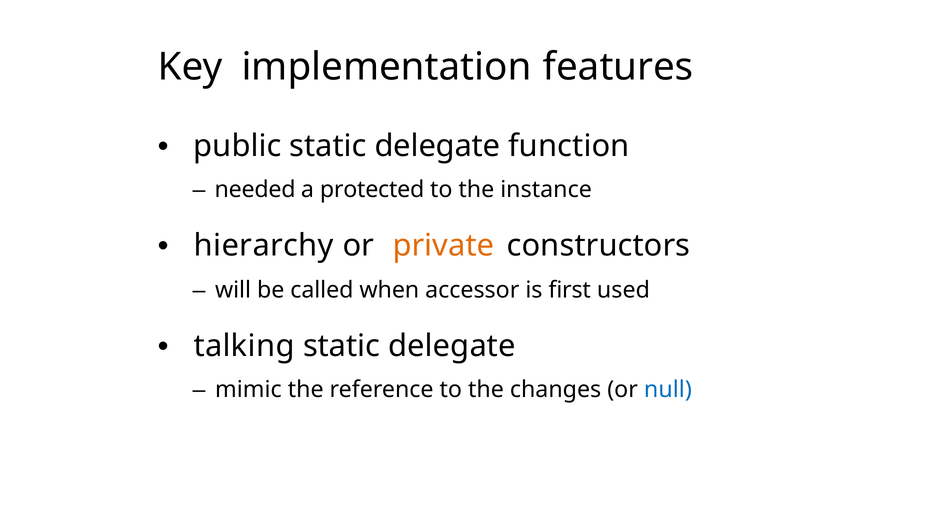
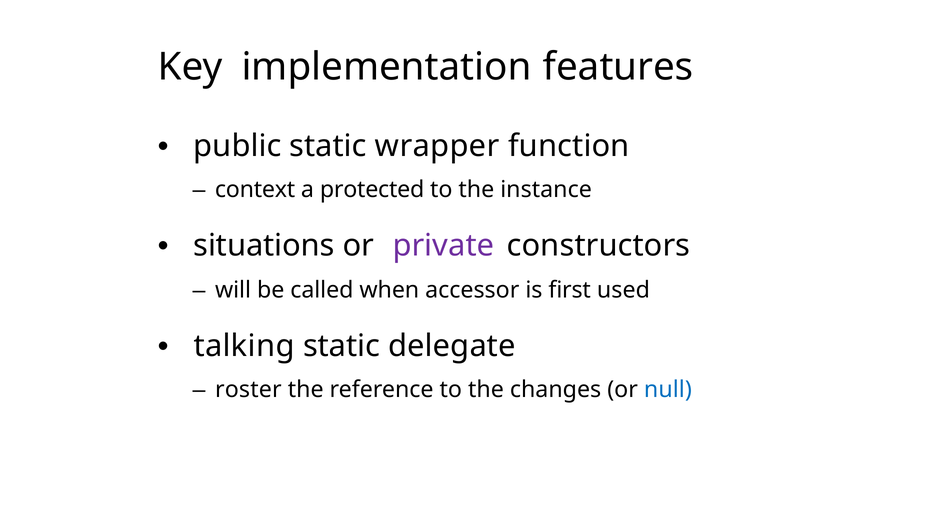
public static delegate: delegate -> wrapper (437, 146)
needed: needed -> context (255, 190)
hierarchy: hierarchy -> situations (264, 246)
private colour: orange -> purple (443, 246)
mimic: mimic -> roster (248, 390)
